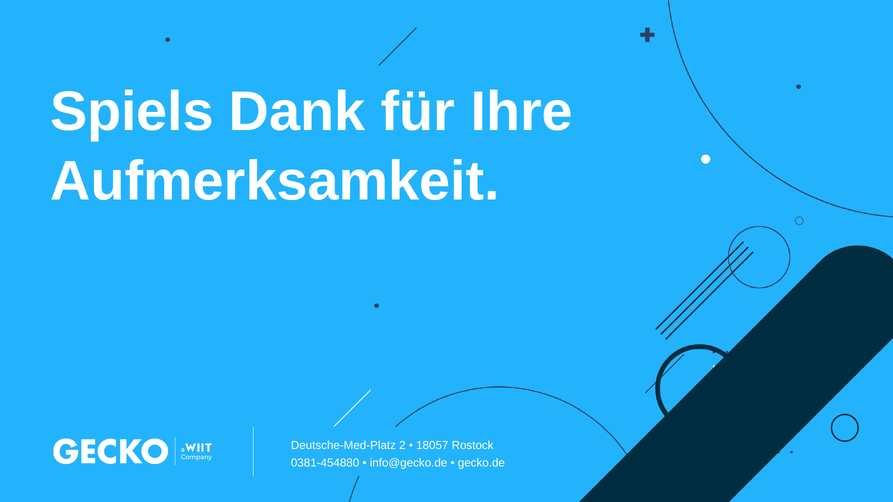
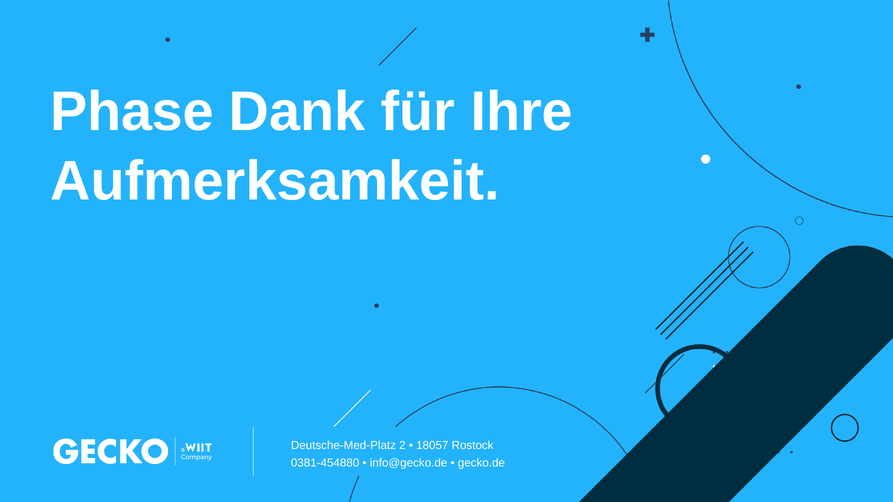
Spiels: Spiels -> Phase (132, 112)
